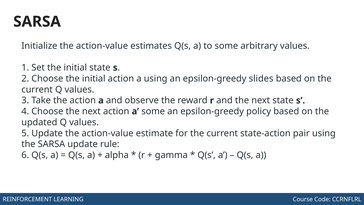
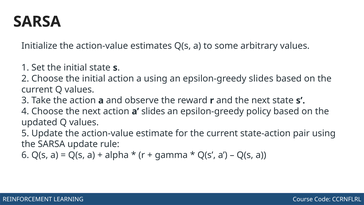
a some: some -> slides (153, 111)
